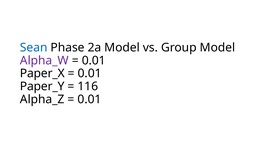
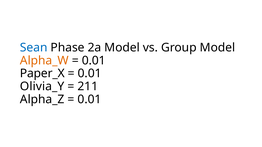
Alpha_W colour: purple -> orange (44, 61)
Paper_Y: Paper_Y -> Olivia_Y (42, 87)
116: 116 -> 211 (88, 87)
